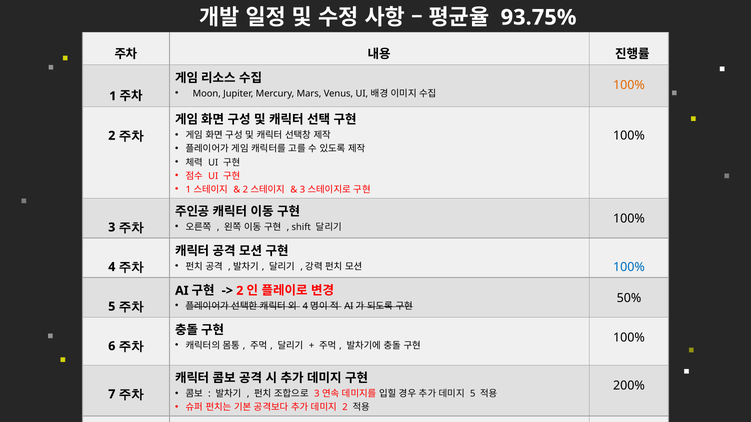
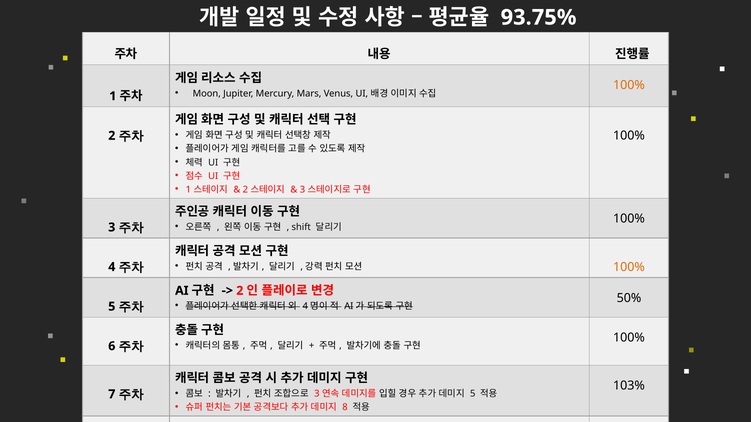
100% colour: blue -> orange (629, 267)
200%: 200% -> 103% (629, 386)
2: 2 -> 8 (345, 408)
